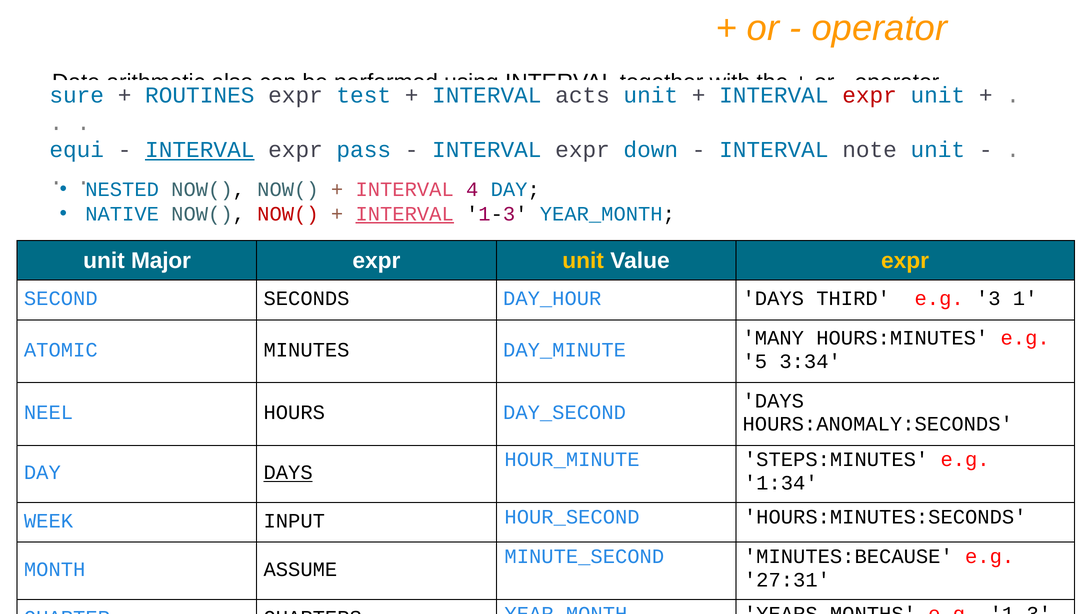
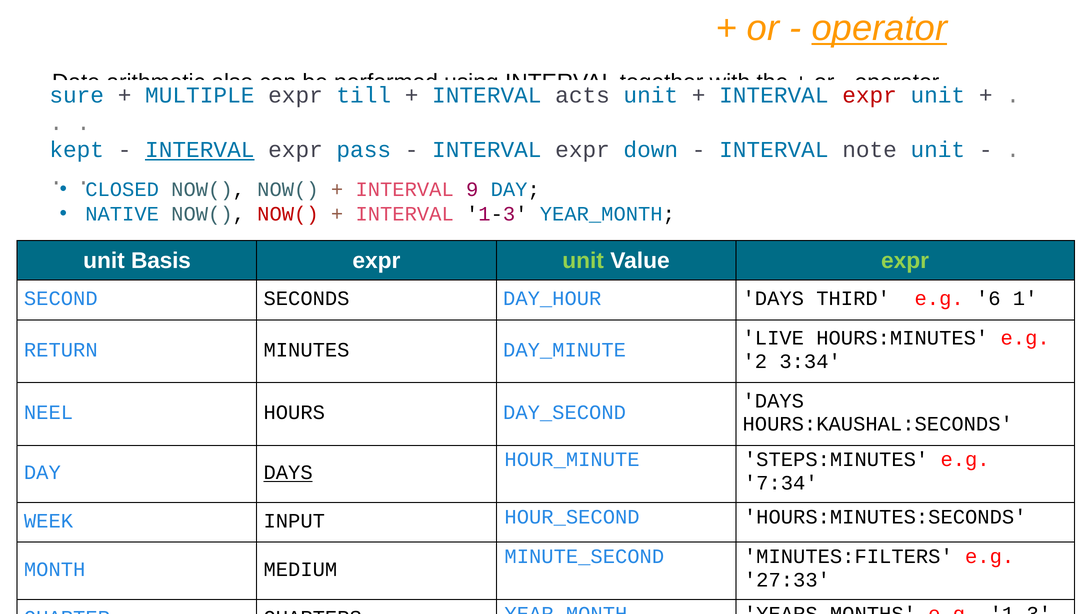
operator underline: none -> present (879, 28)
ROUTINES: ROUTINES -> MULTIPLE (200, 95)
test: test -> till (364, 95)
equi: equi -> kept (77, 150)
NESTED: NESTED -> CLOSED (122, 190)
4: 4 -> 9 (472, 190)
INTERVAL underline: present -> none (405, 214)
Major: Major -> Basis (161, 261)
unit colour: yellow -> light green (583, 261)
expr colour: yellow -> light green (905, 261)
3: 3 -> 6 (988, 299)
MANY: MANY -> LIVE (773, 338)
ATOMIC: ATOMIC -> RETURN (61, 350)
5: 5 -> 2 (755, 362)
HOURS:ANOMALY:SECONDS: HOURS:ANOMALY:SECONDS -> HOURS:KAUSHAL:SECONDS (878, 424)
1:34: 1:34 -> 7:34 (781, 483)
MINUTES:BECAUSE: MINUTES:BECAUSE -> MINUTES:FILTERS (848, 557)
ASSUME: ASSUME -> MEDIUM (300, 570)
27:31: 27:31 -> 27:33 (787, 580)
